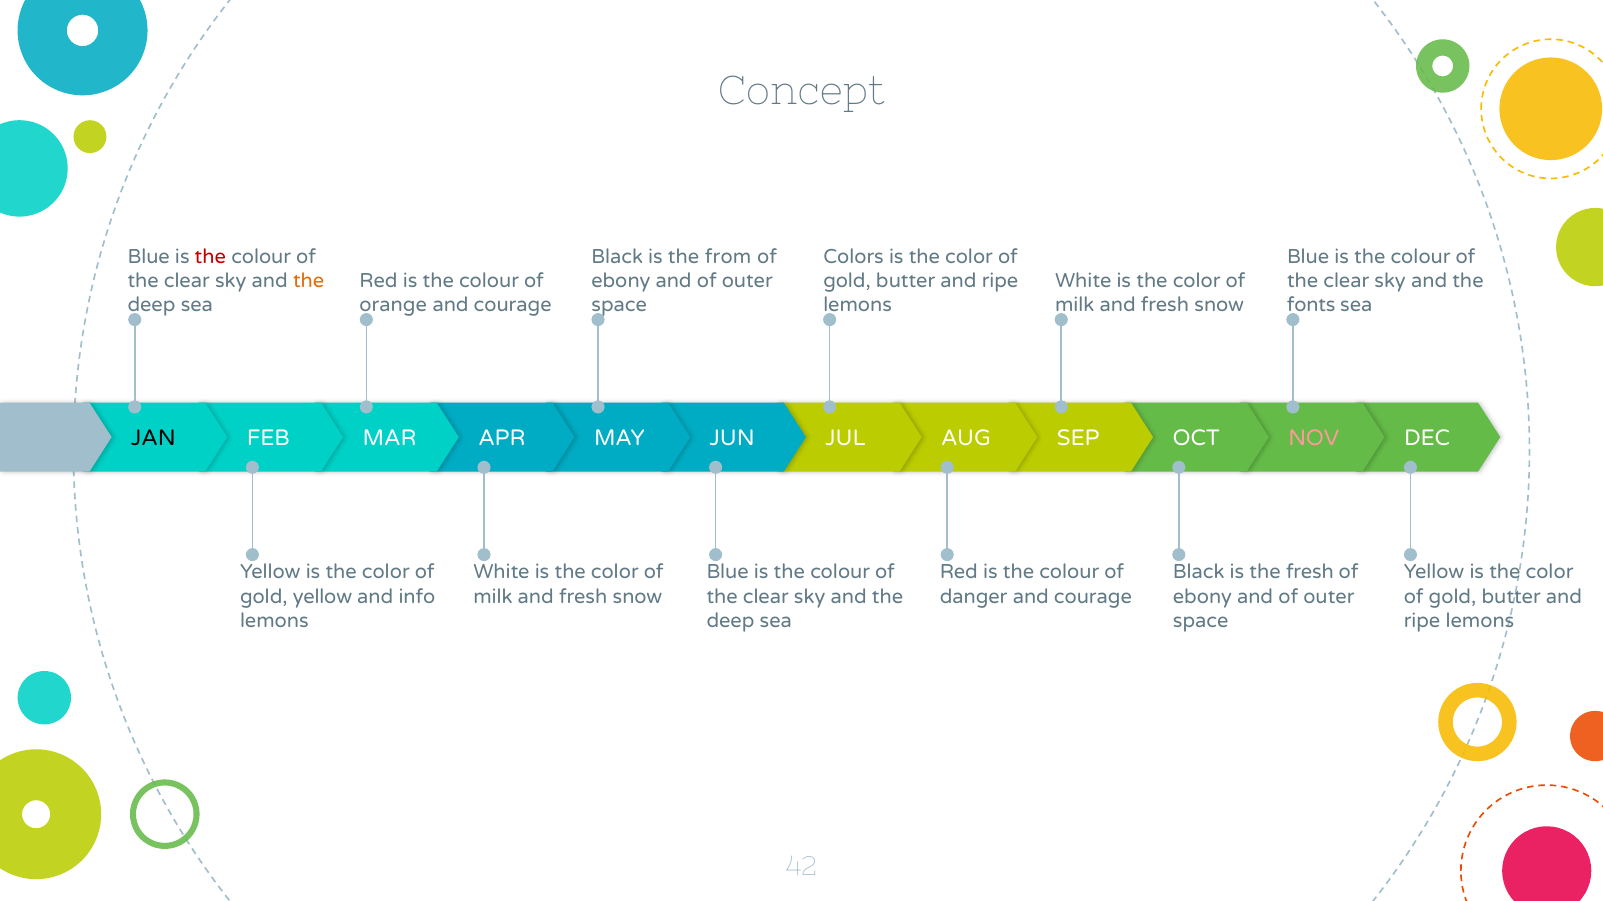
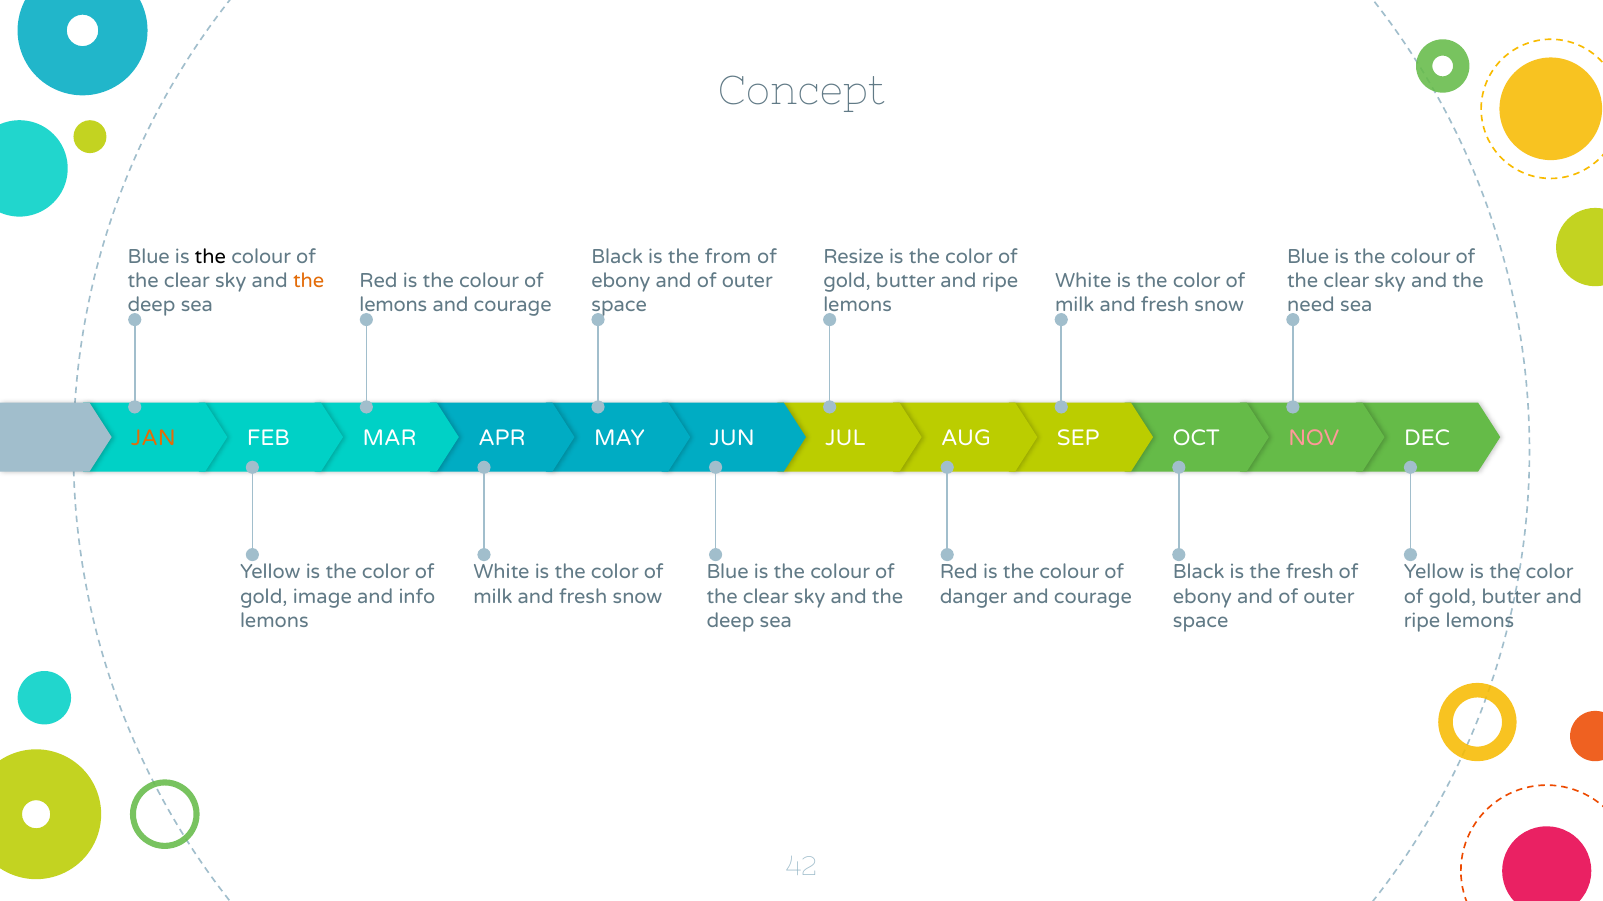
the colour: red -> black (210, 257)
Colors: Colors -> Resize (854, 257)
orange: orange -> lemons (393, 305)
fonts: fonts -> need (1311, 305)
JAN colour: black -> orange (153, 439)
gold yellow: yellow -> image (322, 597)
